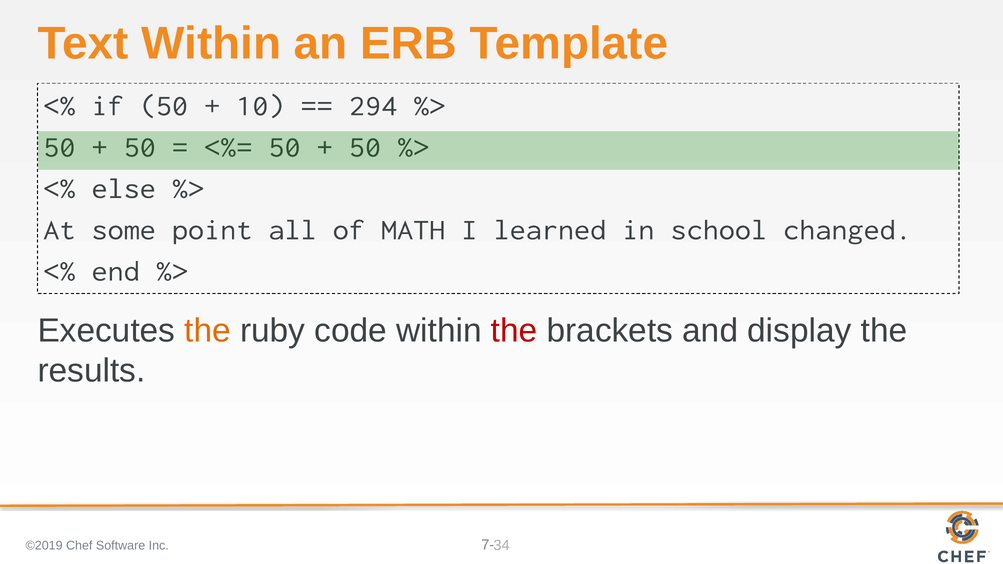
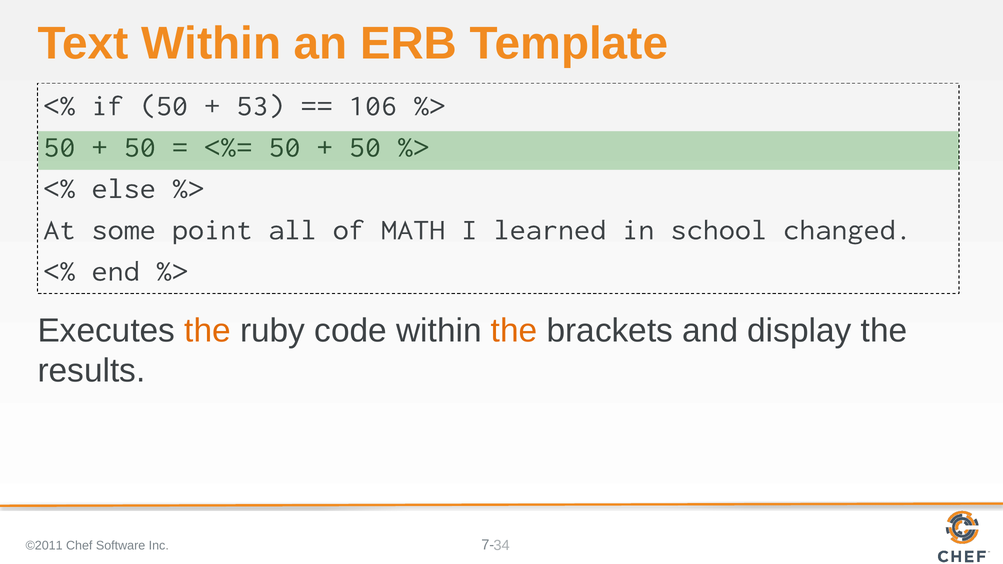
10: 10 -> 53 (260, 106)
294: 294 -> 106 (373, 106)
the colour: red -> orange (514, 331)
©2019: ©2019 -> ©2011 (44, 546)
